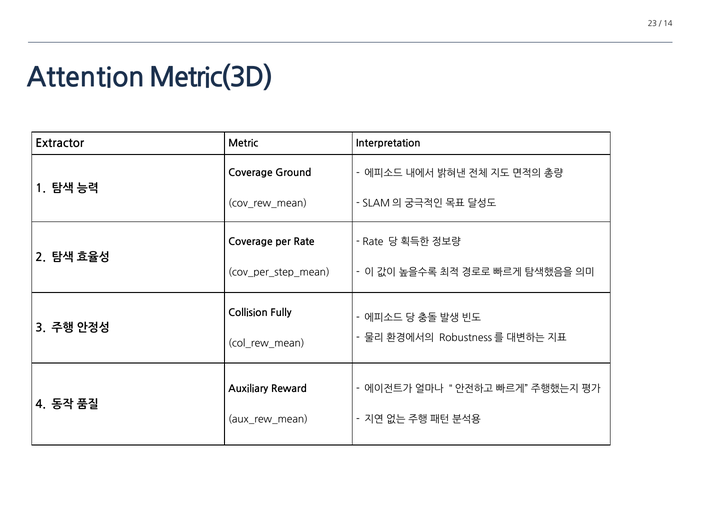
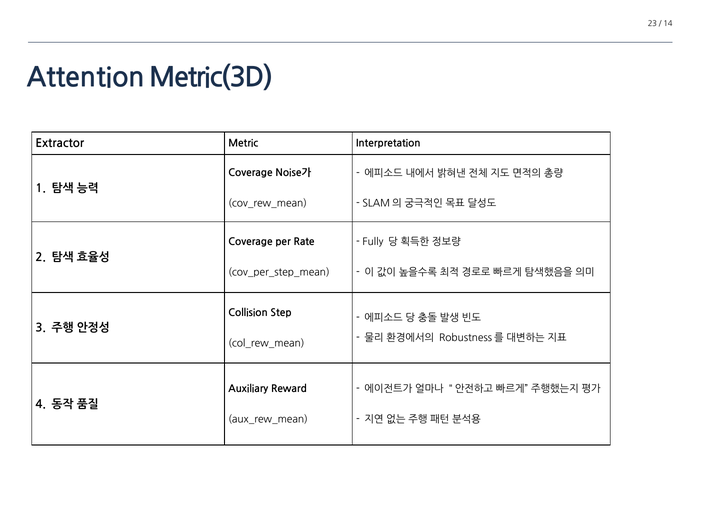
Ground: Ground -> Noise가 (293, 173)
Rate: Rate -> Fully (373, 242)
Fully: Fully -> Step (281, 313)
